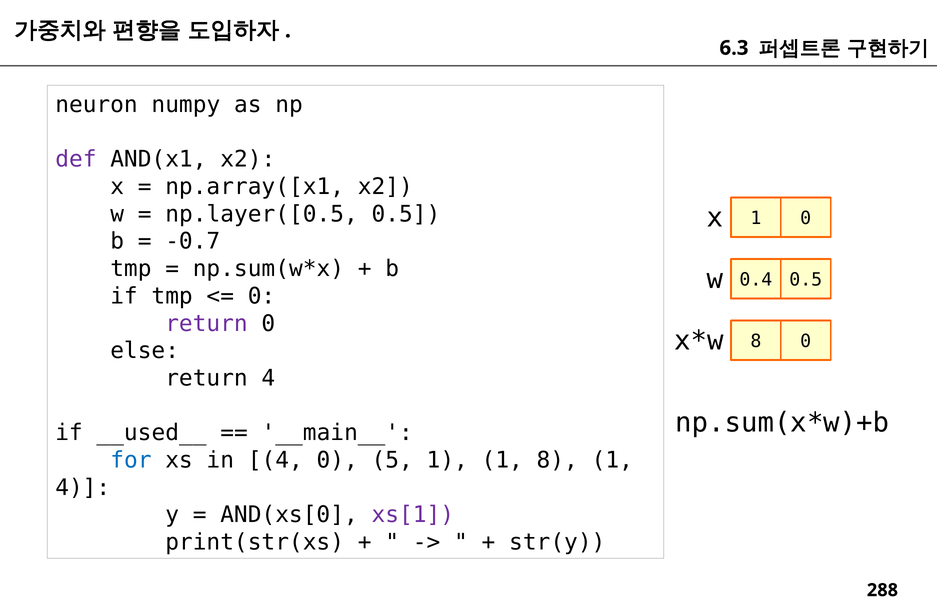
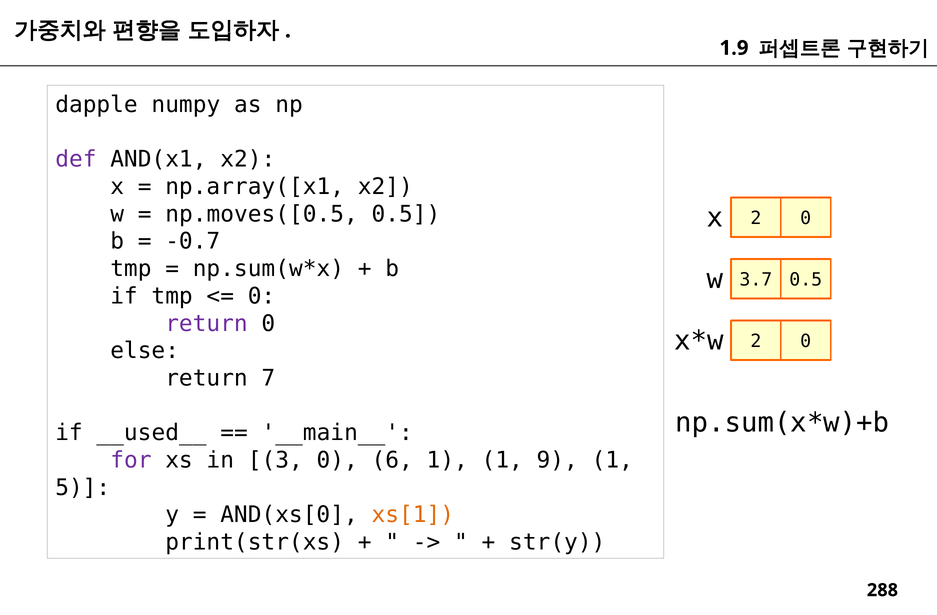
6.3: 6.3 -> 1.9 (734, 48)
neuron: neuron -> dapple (96, 105)
np.layer([0.5: np.layer([0.5 -> np.moves([0.5 (262, 214)
x 1: 1 -> 2 (756, 219)
0.4: 0.4 -> 3.7 (756, 280)
8: 8 -> 2 (756, 342)
return 4: 4 -> 7 (268, 378)
for colour: blue -> purple (131, 461)
in 4: 4 -> 3 (275, 461)
5: 5 -> 6 (392, 461)
1 8: 8 -> 9 (557, 461)
4: 4 -> 5 (83, 488)
xs[1 colour: purple -> orange (413, 515)
